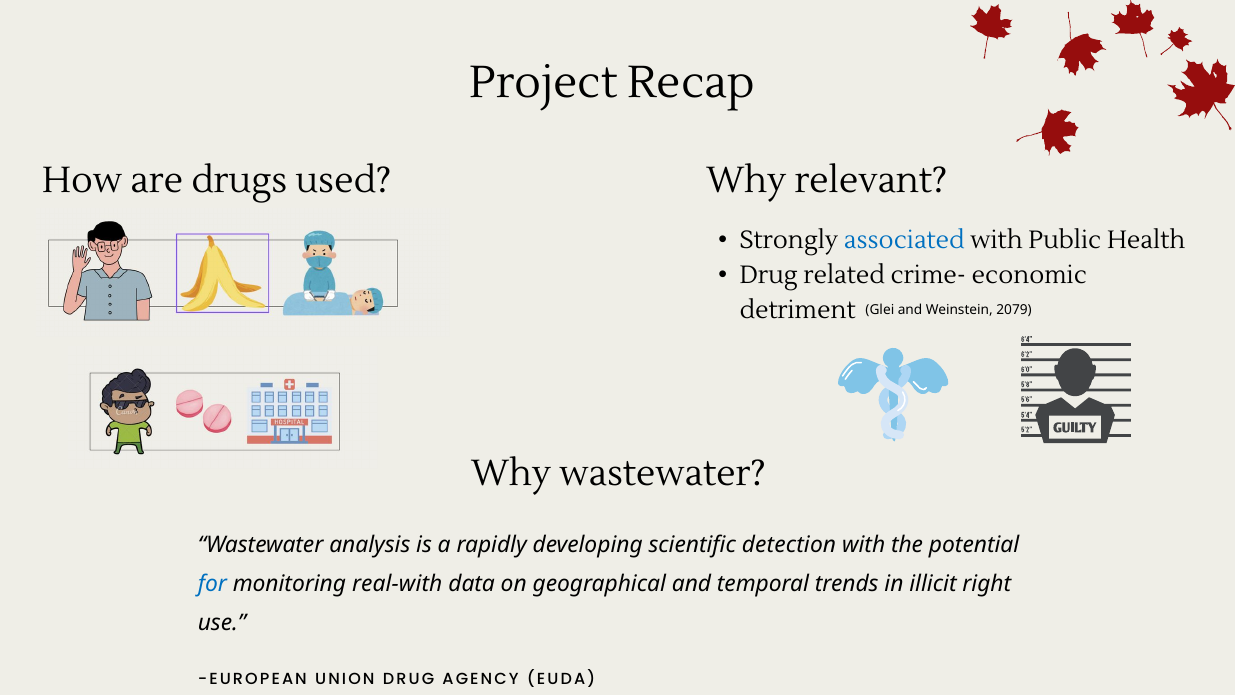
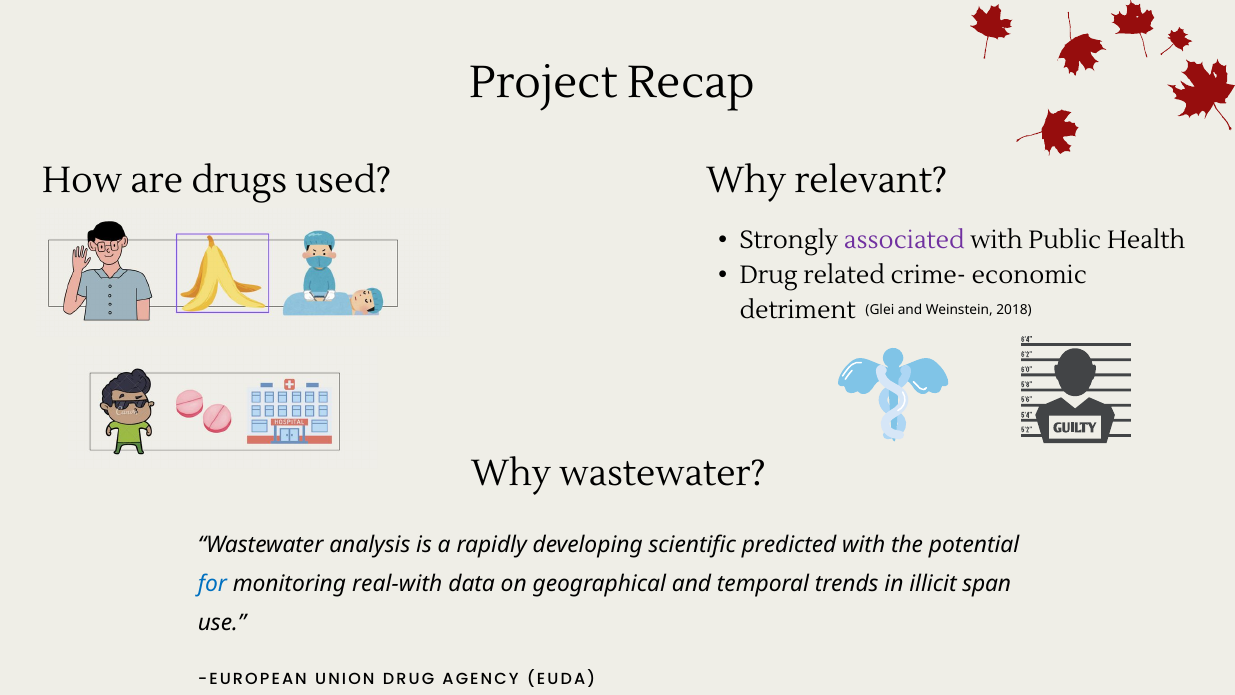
associated colour: blue -> purple (904, 241)
2079: 2079 -> 2018 (1014, 310)
detection: detection -> predicted (789, 545)
right: right -> span (987, 584)
